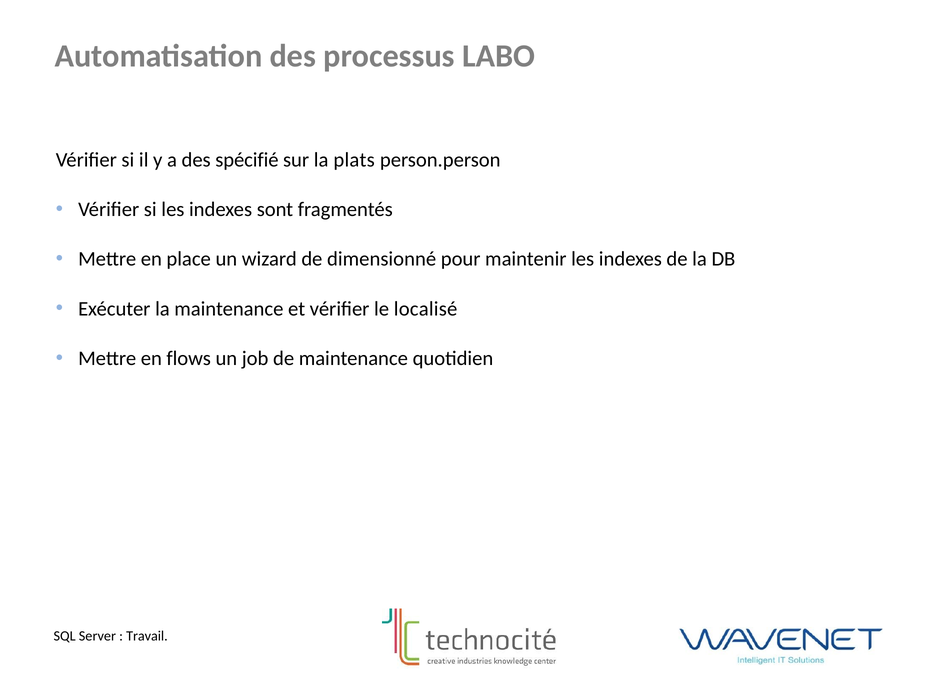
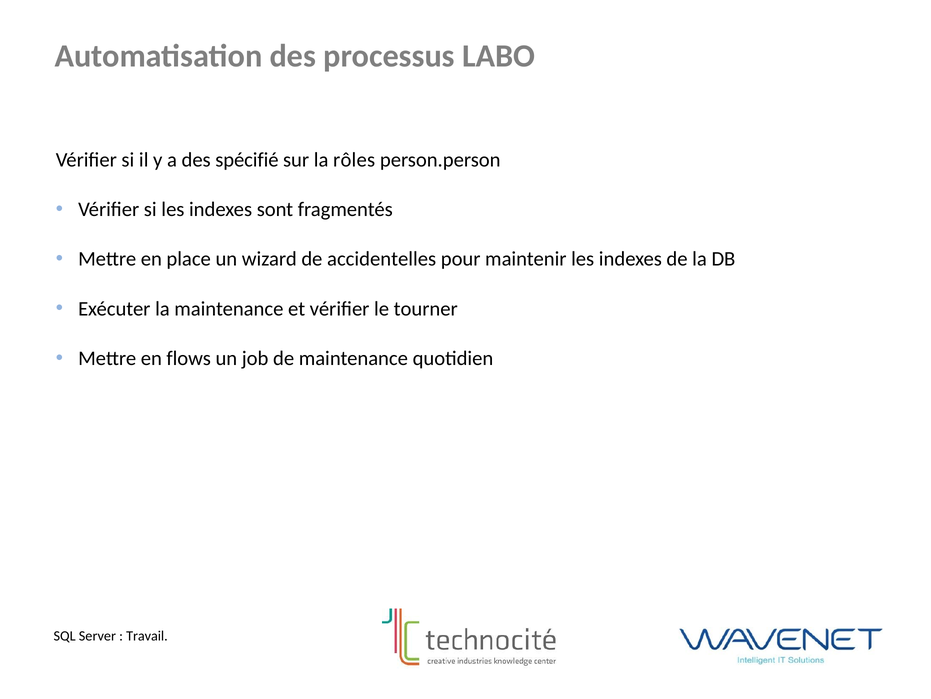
plats: plats -> rôles (354, 160)
dimensionné: dimensionné -> accidentelles (382, 259)
localisé: localisé -> tourner (426, 309)
